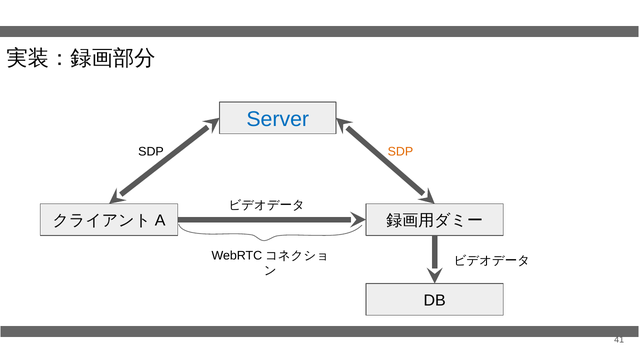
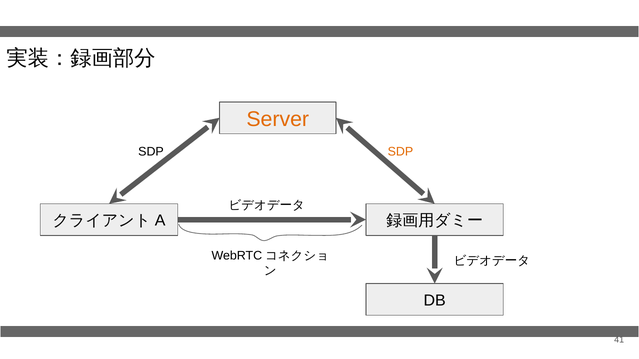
Server colour: blue -> orange (278, 119)
